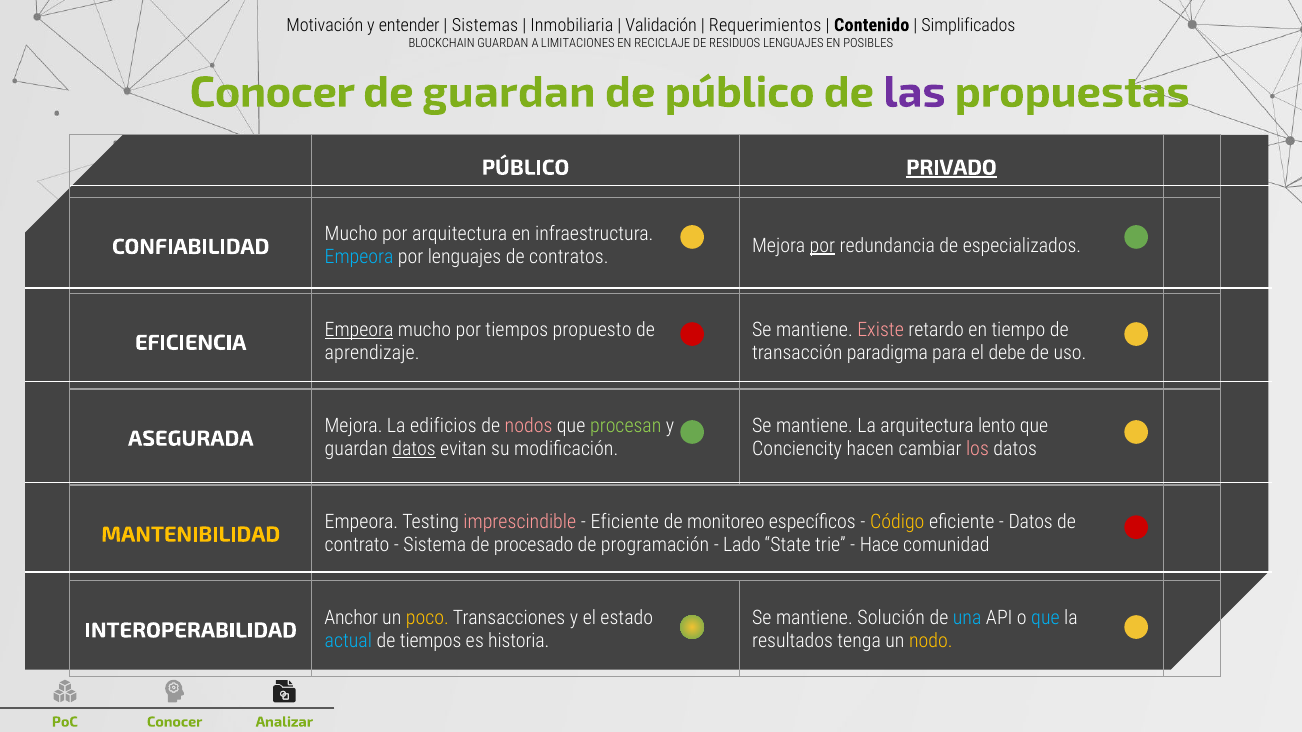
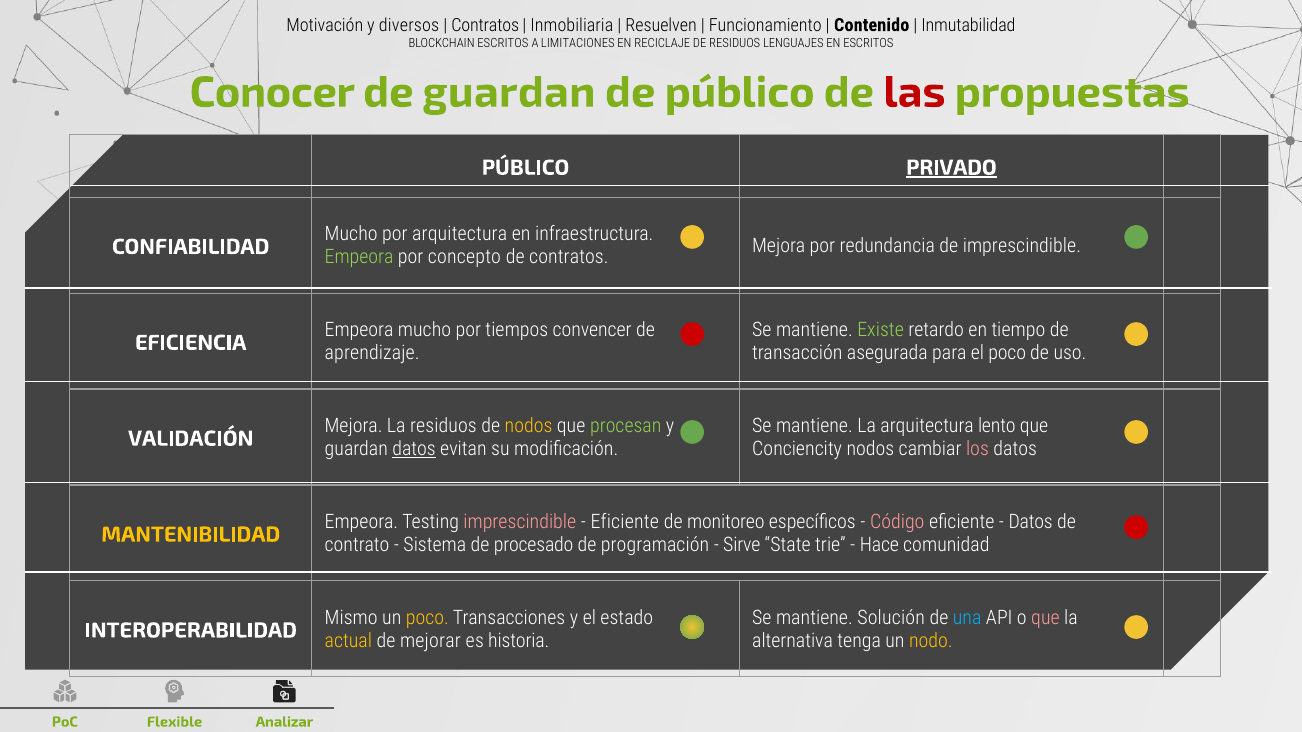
entender: entender -> diversos (409, 25)
Sistemas: Sistemas -> Contratos (485, 25)
Validación: Validación -> Resuelven (661, 25)
Requerimientos: Requerimientos -> Funcionamiento (765, 25)
Simplificados: Simplificados -> Inmutabilidad (968, 25)
BLOCKCHAIN GUARDAN: GUARDAN -> ESCRITOS (503, 43)
EN POSIBLES: POSIBLES -> ESCRITOS (868, 43)
las colour: purple -> red (914, 92)
por underline: present -> none (822, 246)
de especializados: especializados -> imprescindible (1022, 246)
Empeora colour: light blue -> light green (359, 257)
por lenguajes: lenguajes -> concepto (464, 257)
Empeora underline: present -> none (359, 330)
propuesto: propuesto -> convencer (592, 330)
Existe colour: pink -> light green (881, 330)
paradigma: paradigma -> asegurada (887, 353)
el debe: debe -> poco (1007, 353)
La edificios: edificios -> residuos (443, 426)
nodos colour: pink -> yellow (529, 426)
ASEGURADA: ASEGURADA -> VALIDACIÓN (191, 439)
Conciencity hacen: hacen -> nodos (870, 449)
Código colour: yellow -> pink (897, 522)
Lado: Lado -> Sirve (742, 545)
Anchor: Anchor -> Mismo (351, 618)
que colour: light blue -> pink (1045, 618)
actual colour: light blue -> yellow (348, 641)
de tiempos: tiempos -> mejorar (430, 641)
resultados: resultados -> alternativa (793, 641)
PoC Conocer: Conocer -> Flexible (175, 722)
